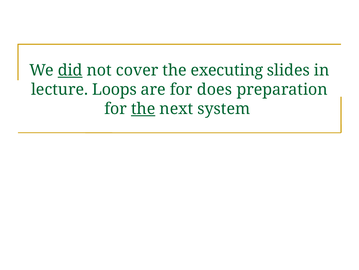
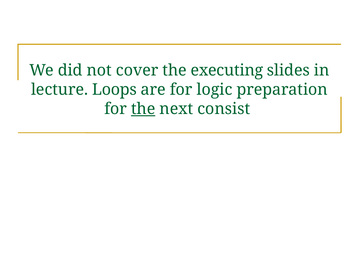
did underline: present -> none (70, 70)
does: does -> logic (214, 89)
system: system -> consist (224, 109)
